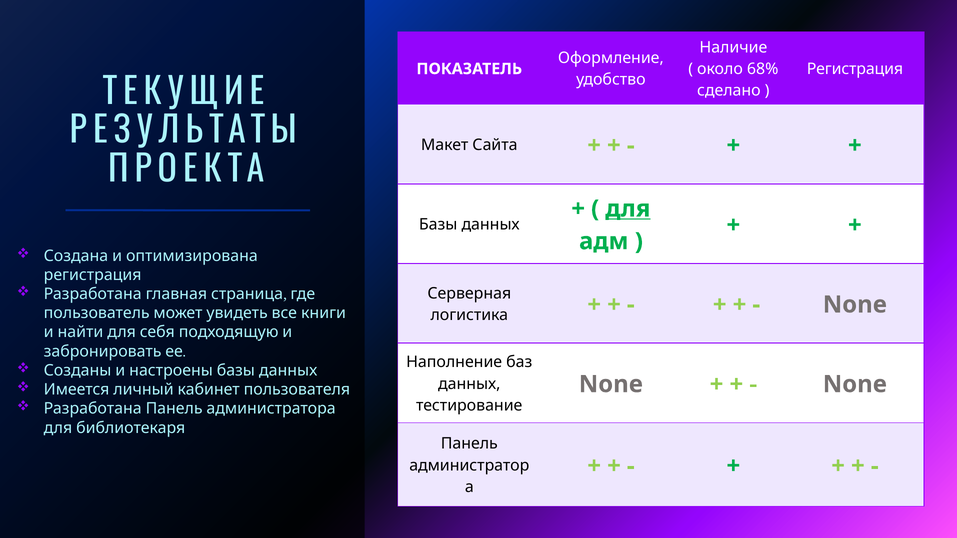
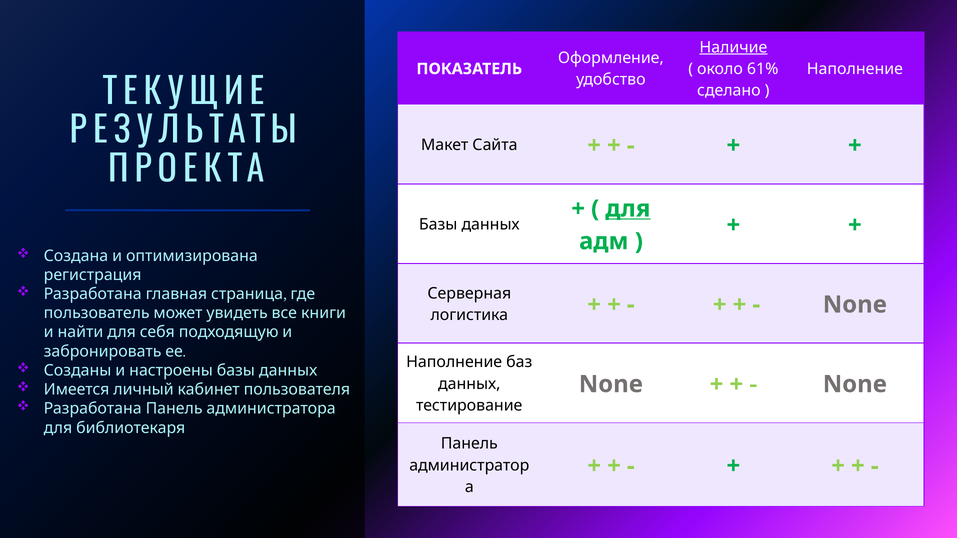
Наличие underline: none -> present (733, 47)
68%: 68% -> 61% (763, 69)
Регистрация: Регистрация -> Наполнение (855, 69)
